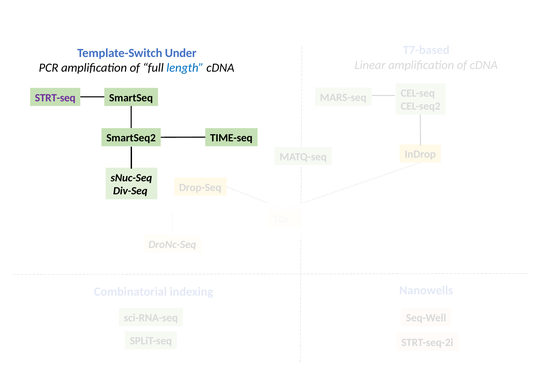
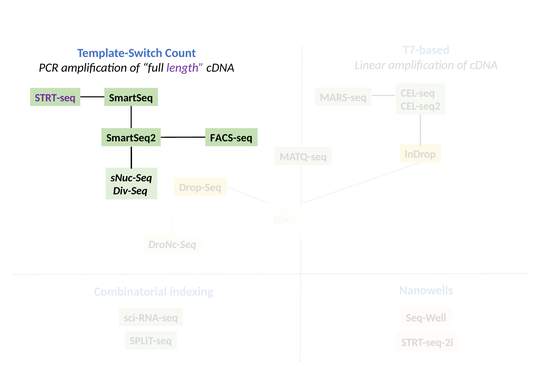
Under: Under -> Count (181, 53)
length colour: blue -> purple (185, 68)
TIME-seq: TIME-seq -> FACS-seq (231, 138)
